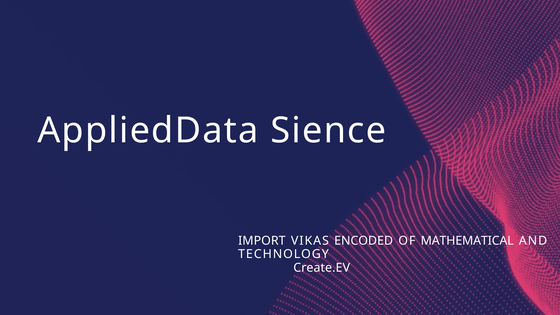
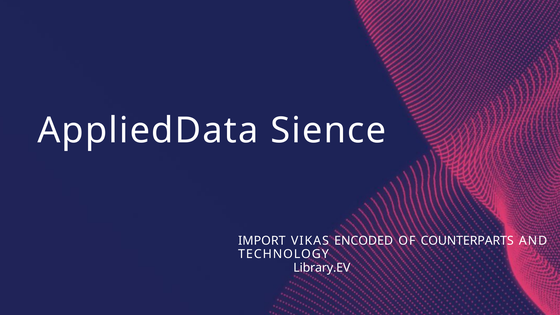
MATHEMATICAL: MATHEMATICAL -> COUNTERPARTS (467, 241)
Create.EV: Create.EV -> Library.EV (322, 268)
